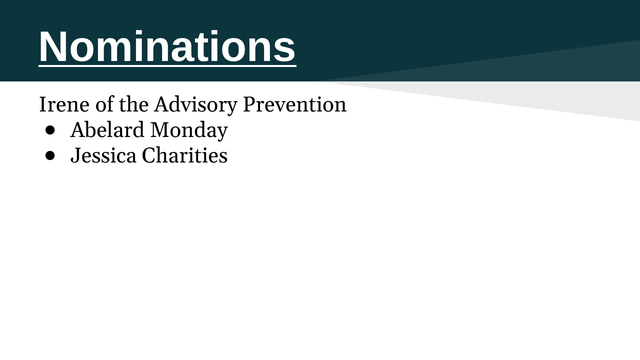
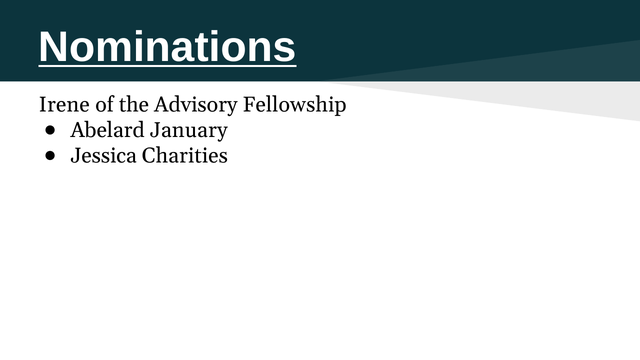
Prevention: Prevention -> Fellowship (295, 105)
Monday: Monday -> January (189, 130)
